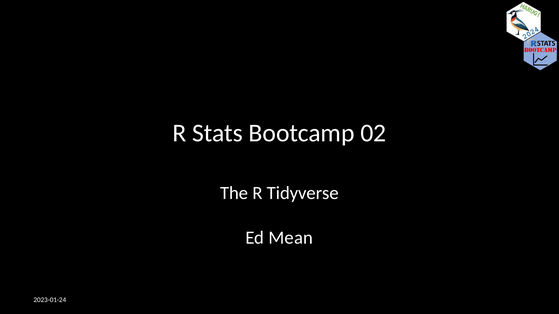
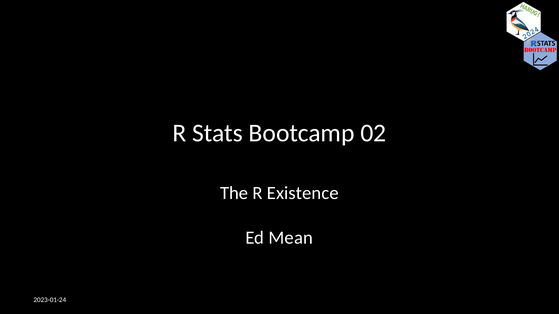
Tidyverse: Tidyverse -> Existence (303, 193)
